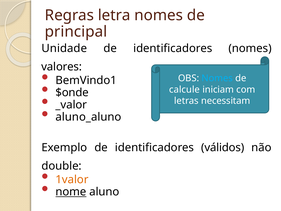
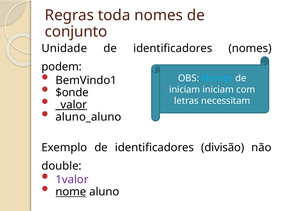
letra: letra -> toda (114, 15)
principal: principal -> conjunto (76, 32)
valores: valores -> podem (62, 67)
calcule: calcule -> iniciam (185, 89)
_valor underline: none -> present (71, 105)
válidos: válidos -> divisão (223, 147)
1valor colour: orange -> purple (72, 179)
